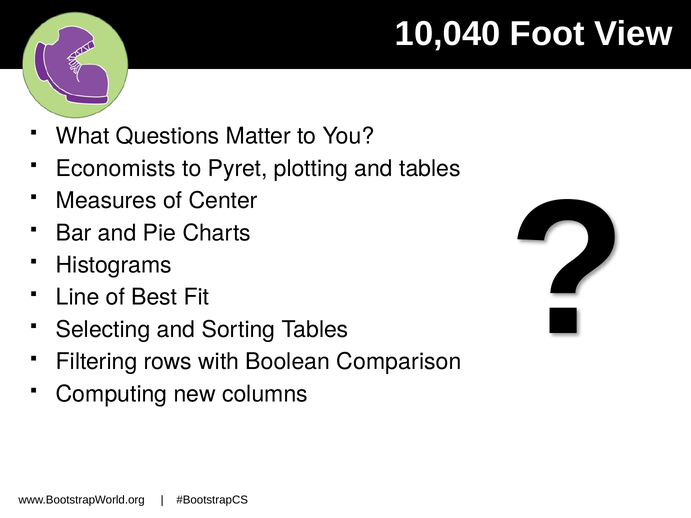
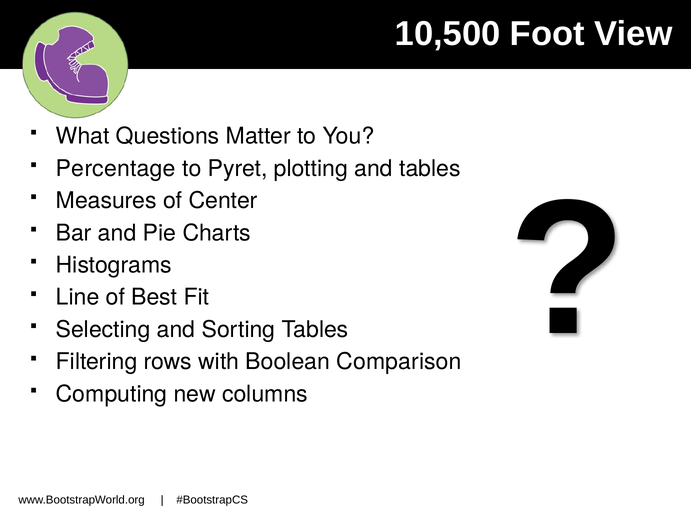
10,040: 10,040 -> 10,500 (448, 34)
Economists: Economists -> Percentage (116, 169)
